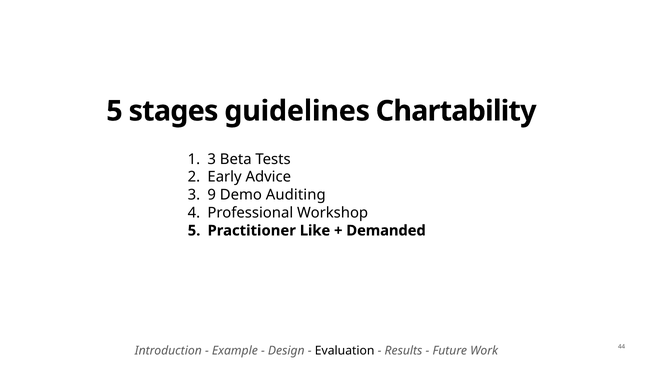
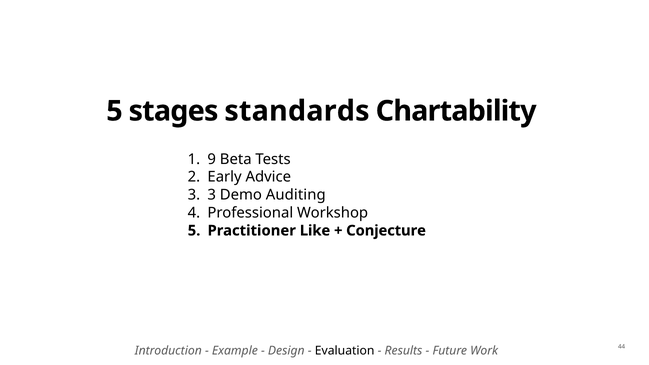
guidelines: guidelines -> standards (297, 111)
3: 3 -> 9 (212, 159)
9: 9 -> 3 (212, 195)
Demanded: Demanded -> Conjecture (386, 231)
